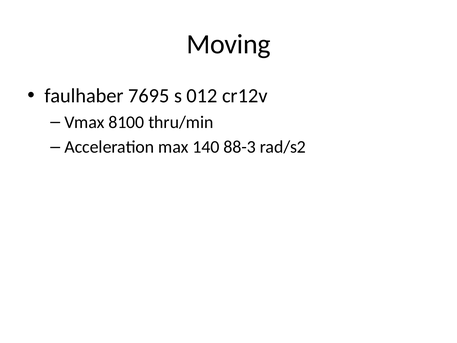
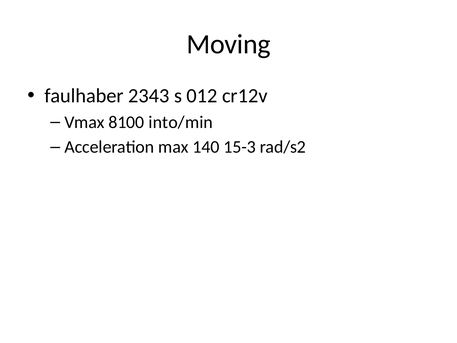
7695: 7695 -> 2343 (149, 96)
thru/min: thru/min -> into/min (181, 122)
88-3: 88-3 -> 15-3 (240, 147)
